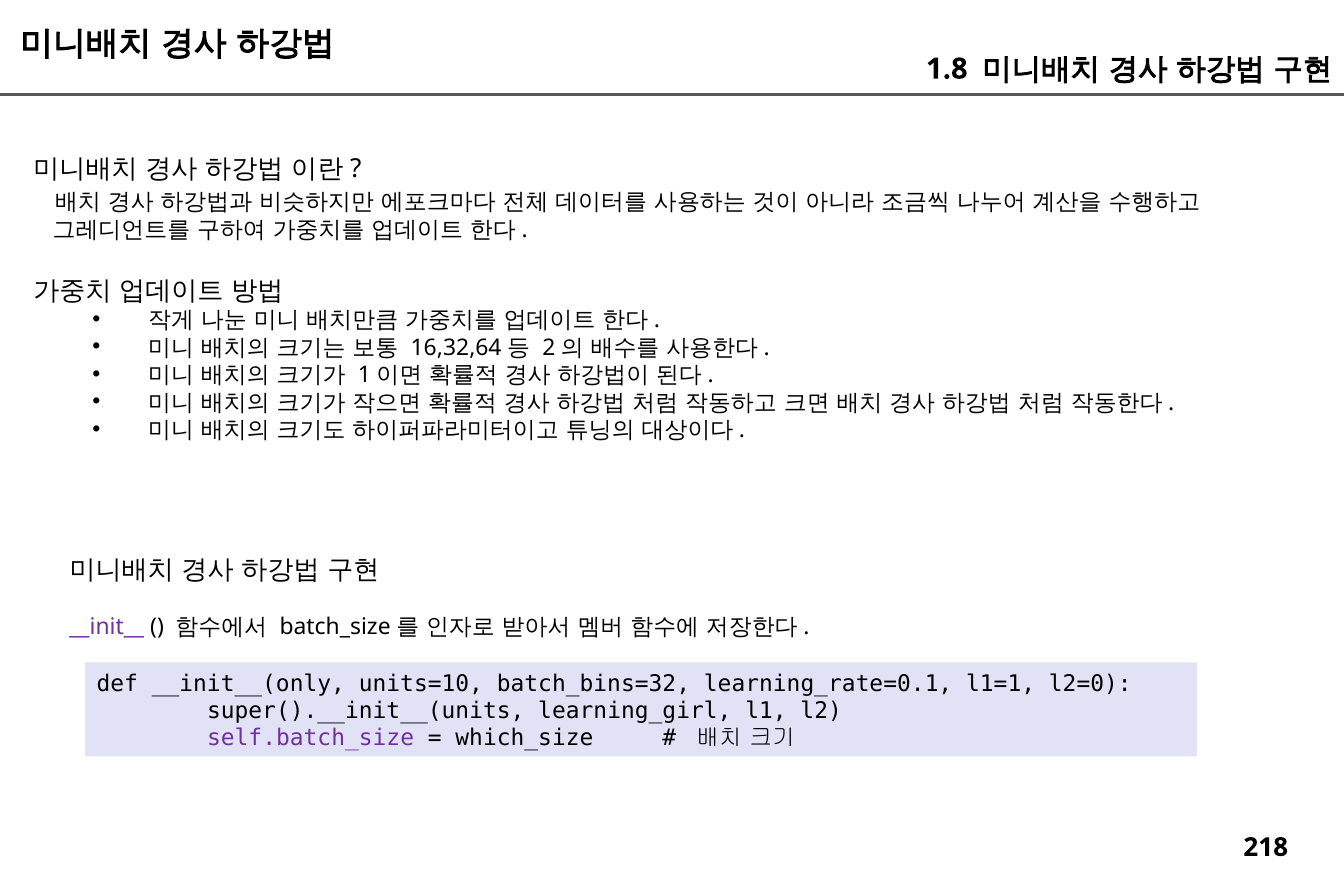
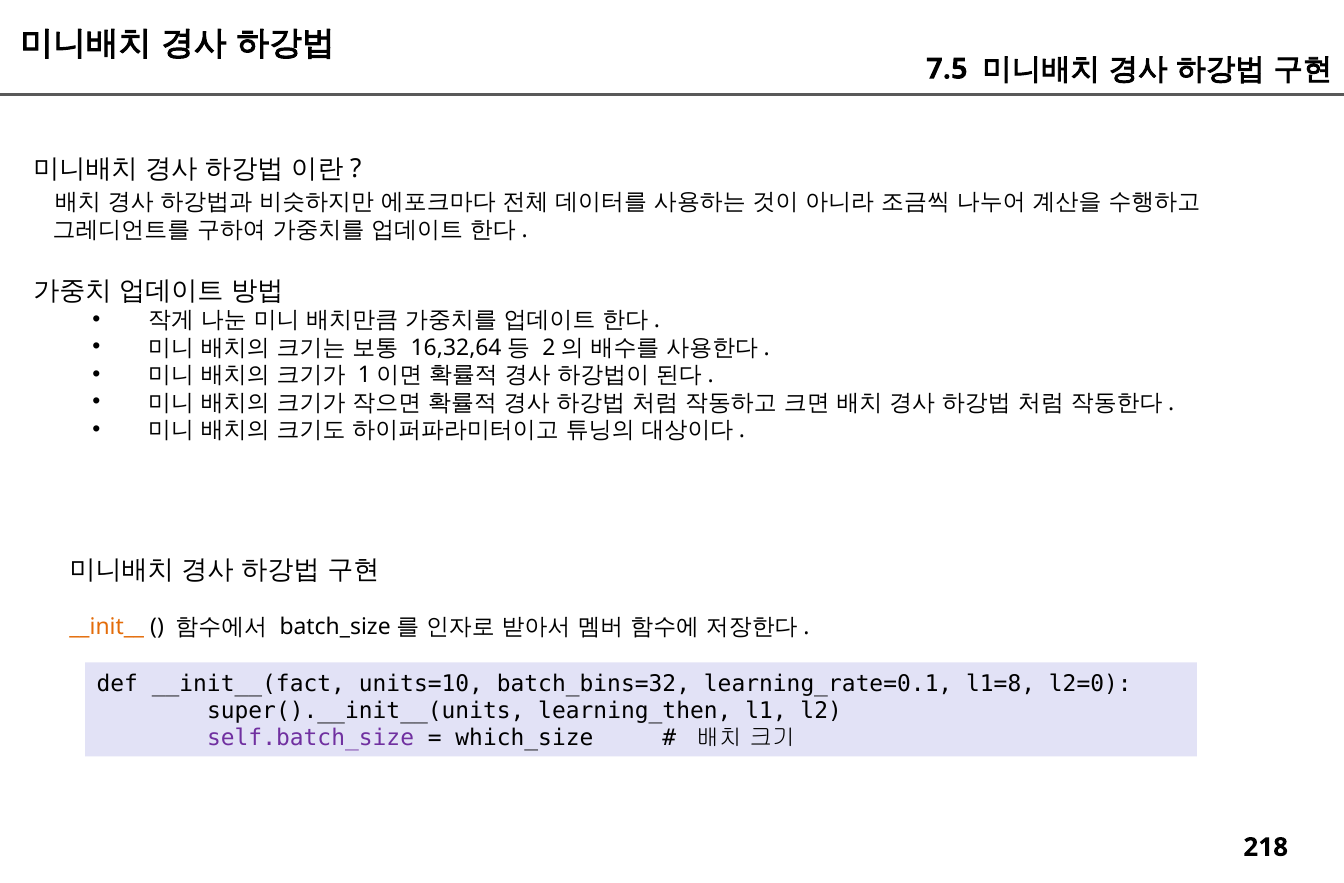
1.8: 1.8 -> 7.5 (947, 69)
__init__ colour: purple -> orange (107, 626)
__init__(only: __init__(only -> __init__(fact (248, 683)
l1=1: l1=1 -> l1=8 (1001, 683)
learning_girl: learning_girl -> learning_then (635, 711)
